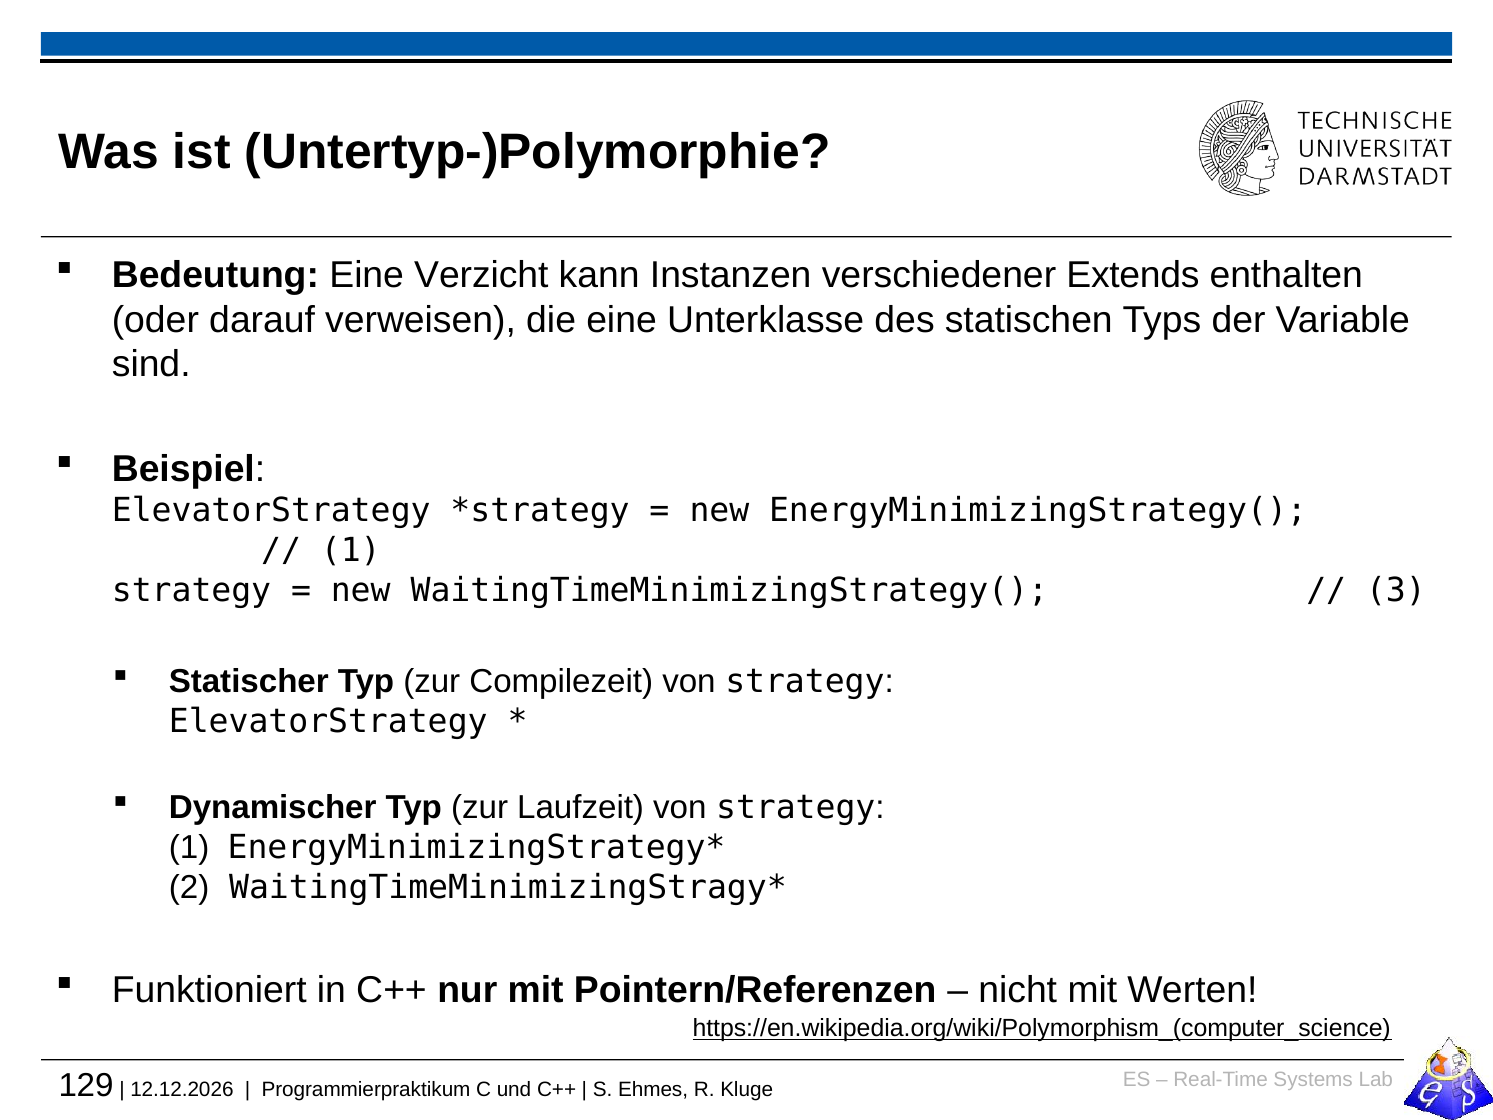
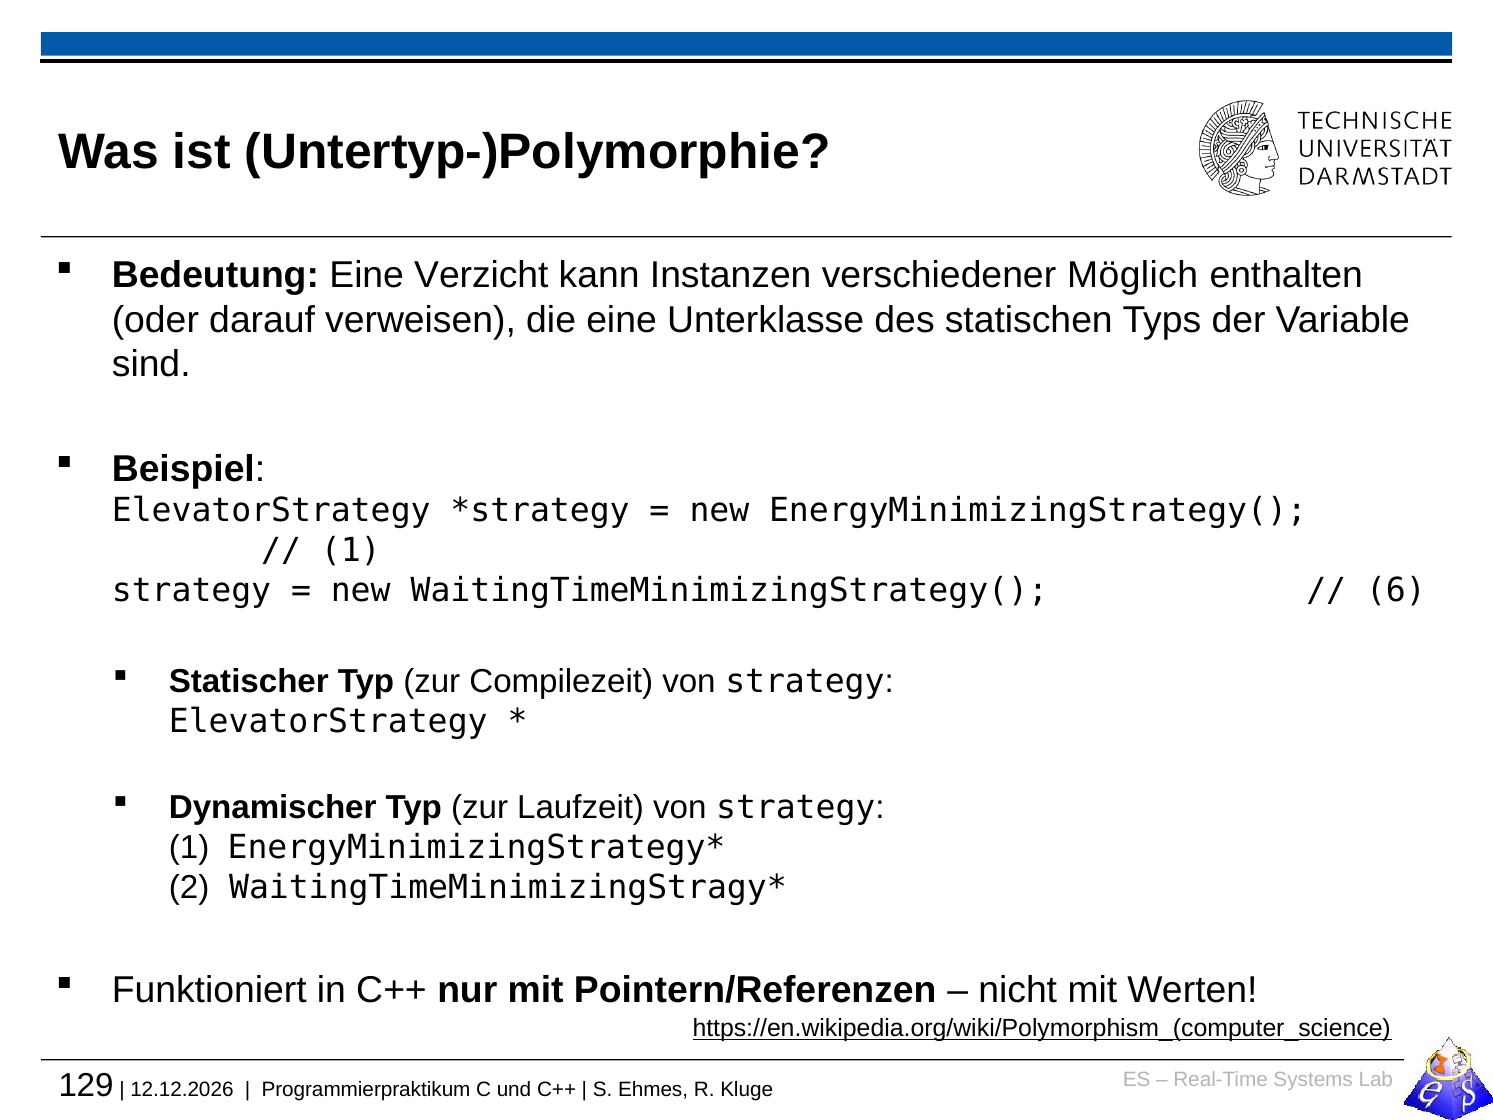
Extends: Extends -> Möglich (1133, 275)
3: 3 -> 6 (1396, 590)
